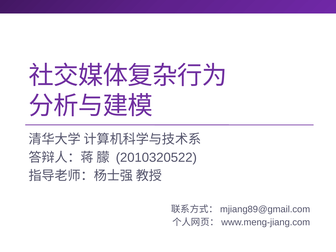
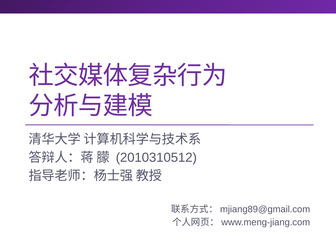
2010320522: 2010320522 -> 2010310512 (156, 158)
